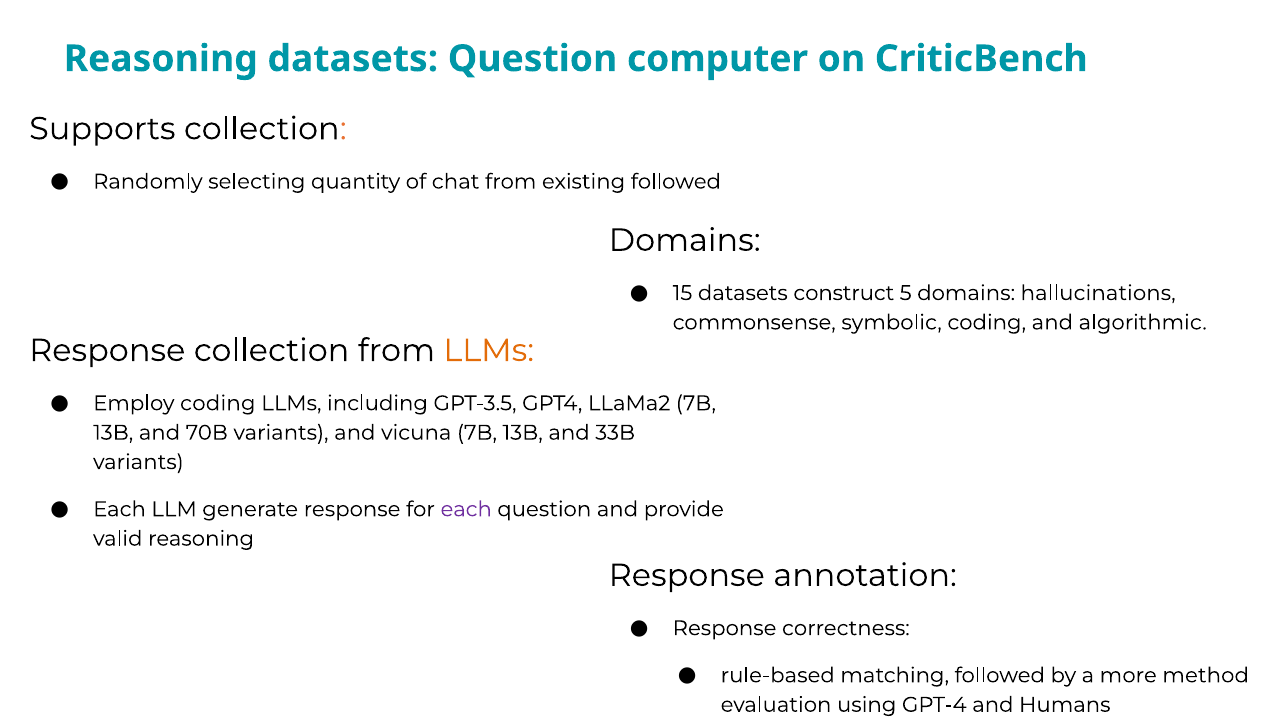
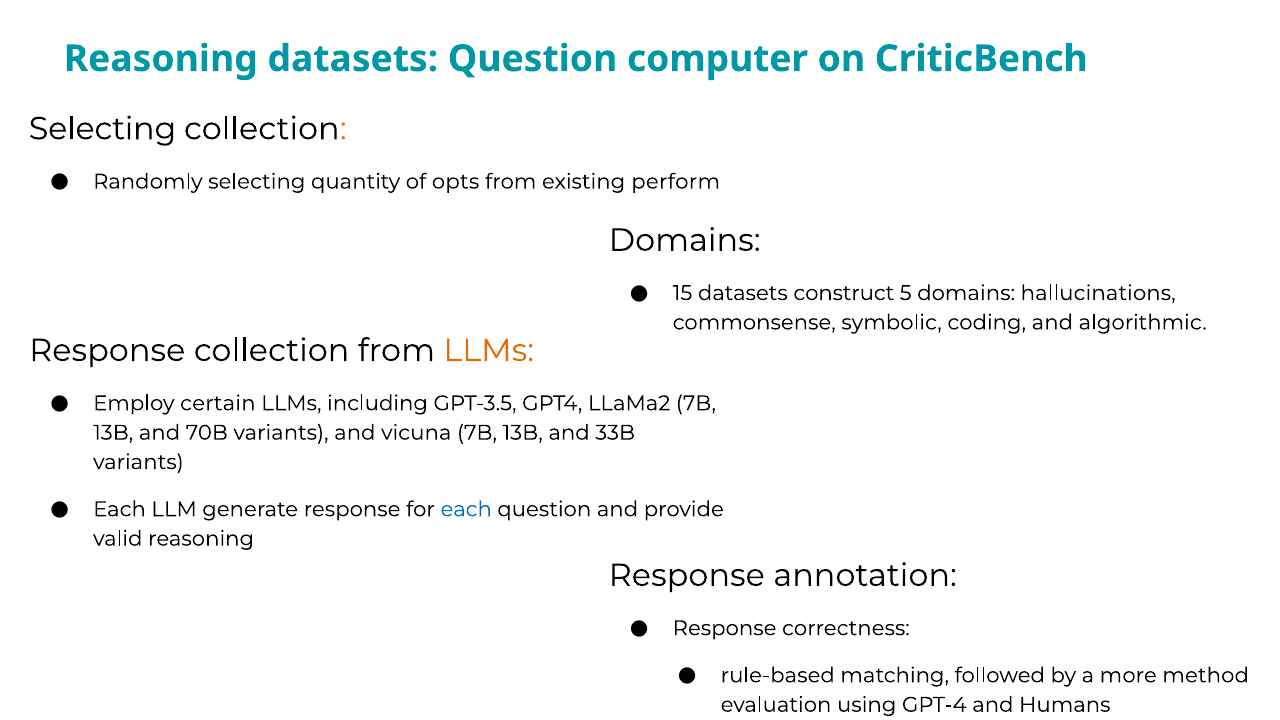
Supports: Supports -> Selecting (103, 129)
chat: chat -> opts (456, 182)
existing followed: followed -> perform (676, 182)
Employ coding: coding -> certain (218, 403)
each colour: purple -> blue (466, 509)
